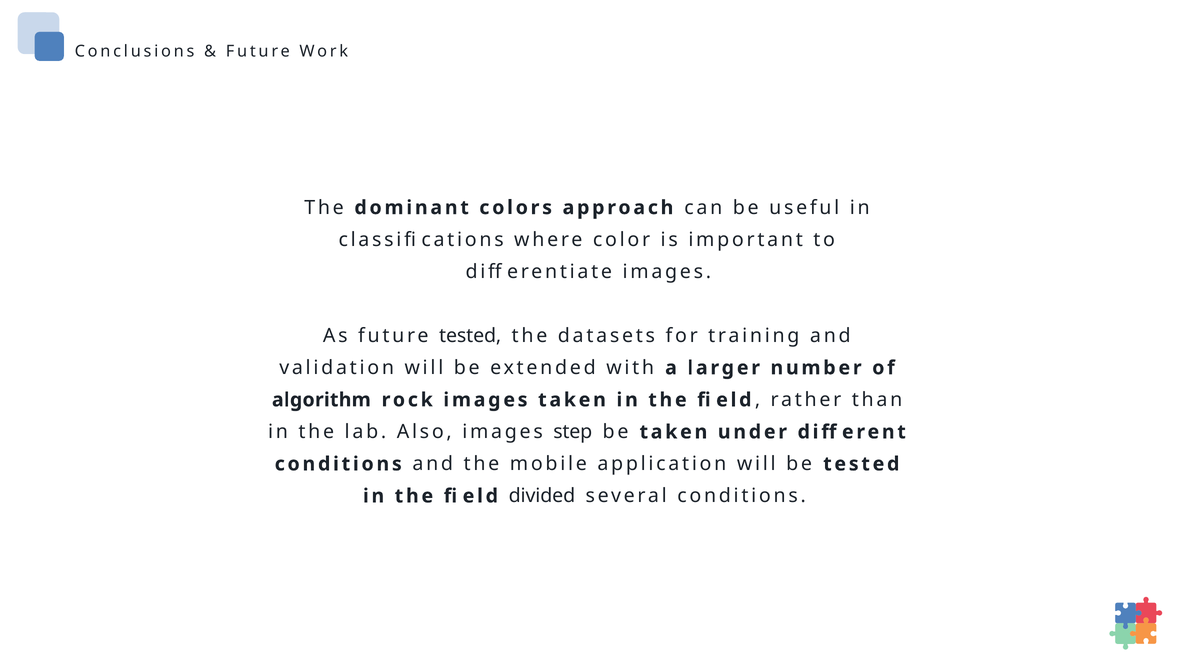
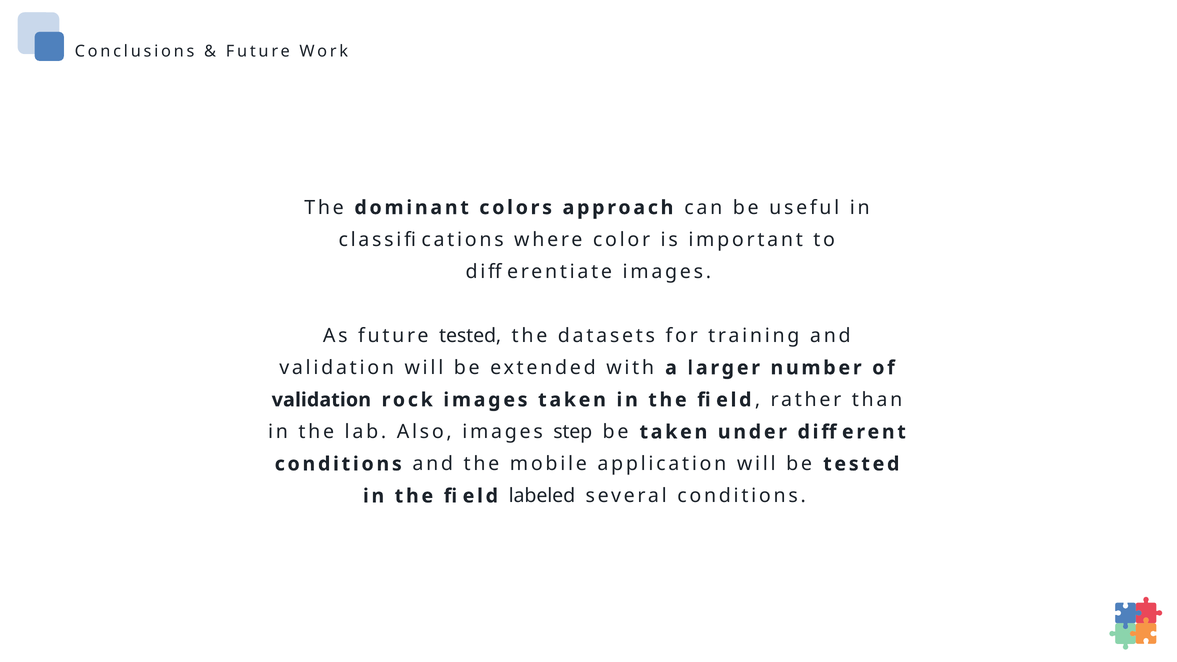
algorithm: algorithm -> validation (321, 400)
divided: divided -> labeled (542, 496)
